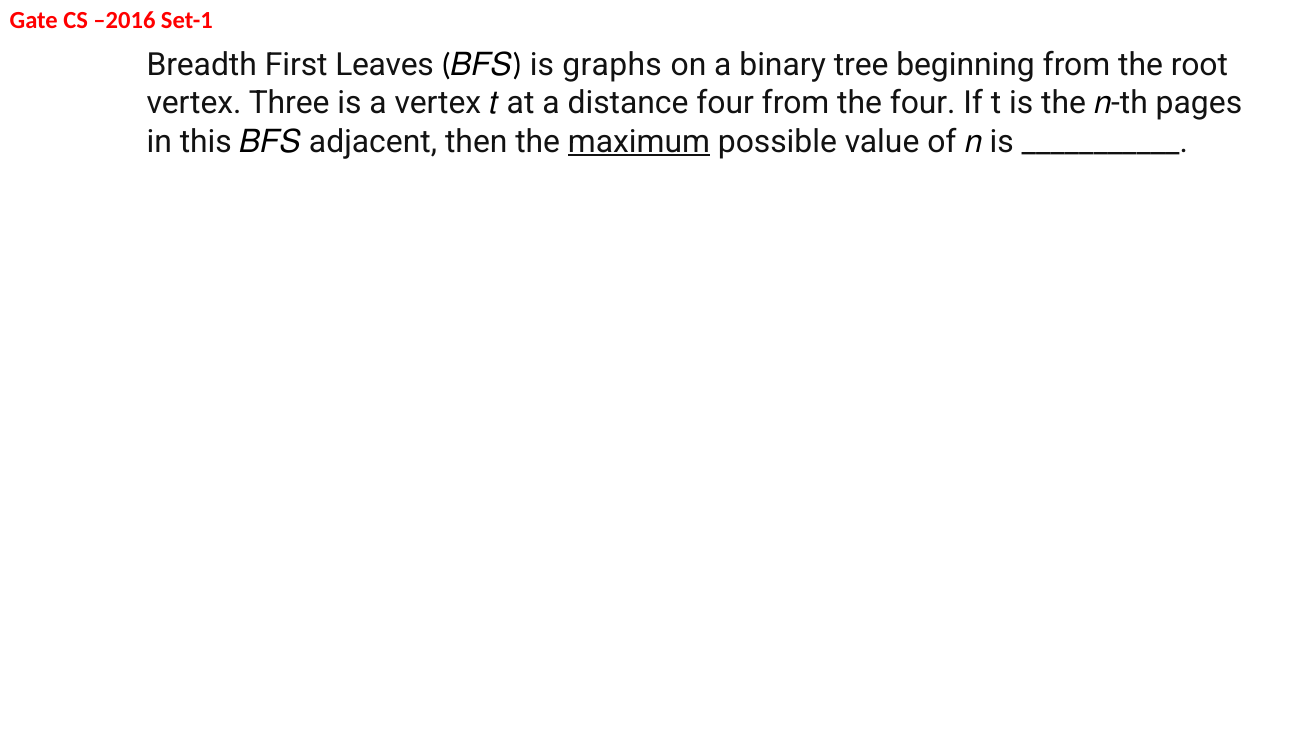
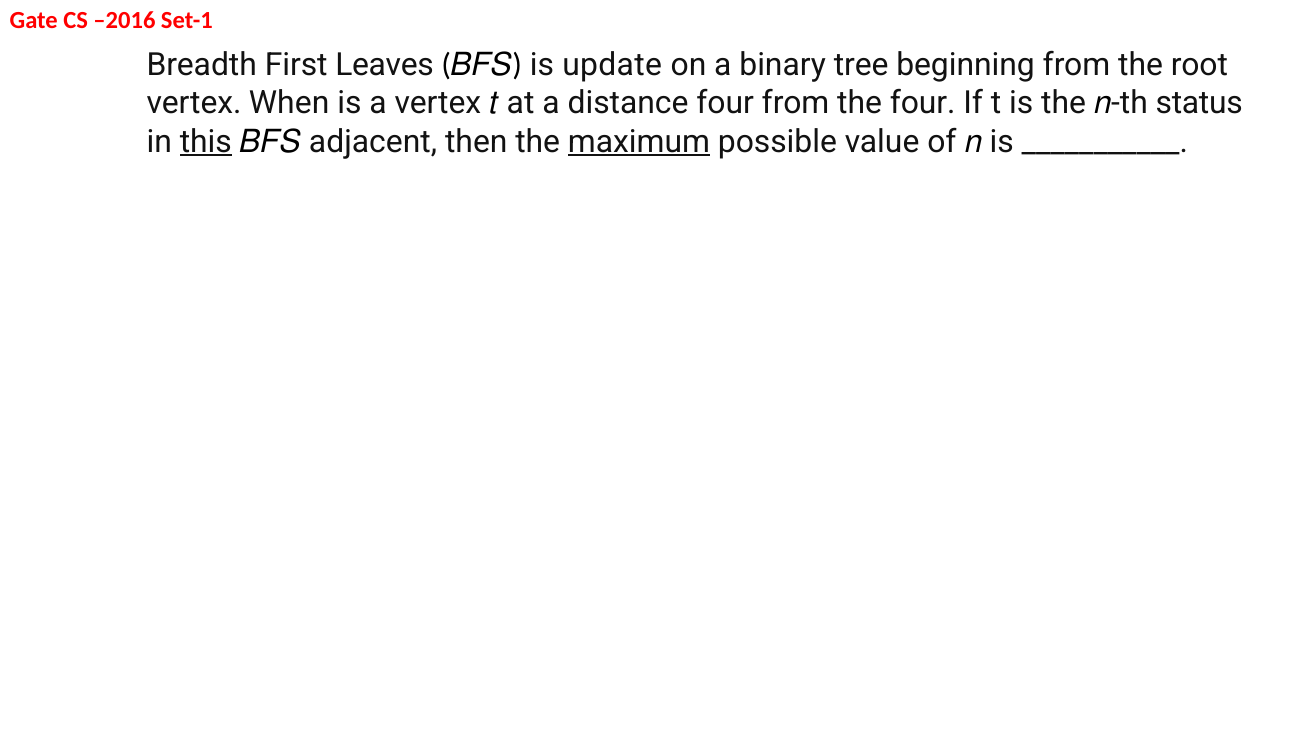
graphs: graphs -> update (612, 65)
Three: Three -> When (289, 103)
pages: pages -> status (1199, 103)
this underline: none -> present (206, 142)
